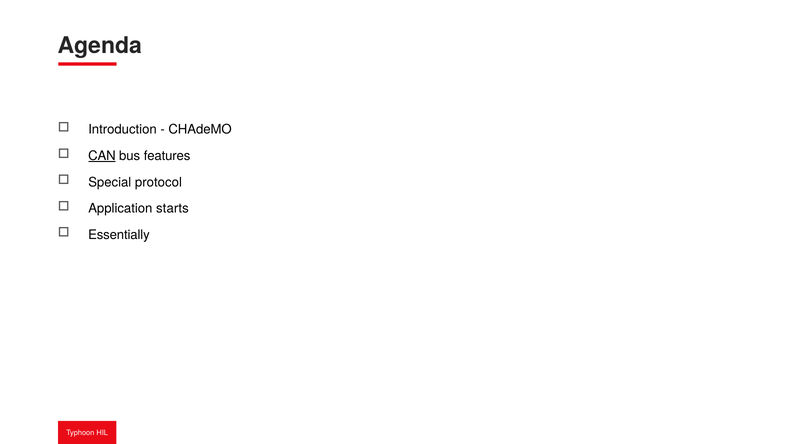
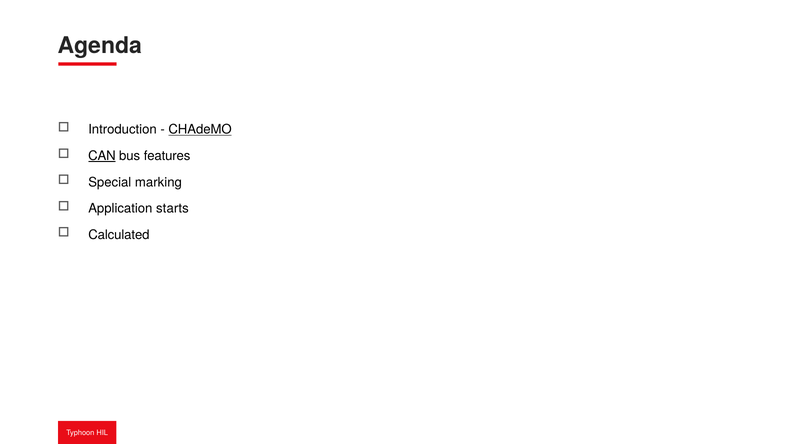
CHAdeMO underline: none -> present (200, 130)
protocol: protocol -> marking (158, 182)
Essentially: Essentially -> Calculated (119, 235)
